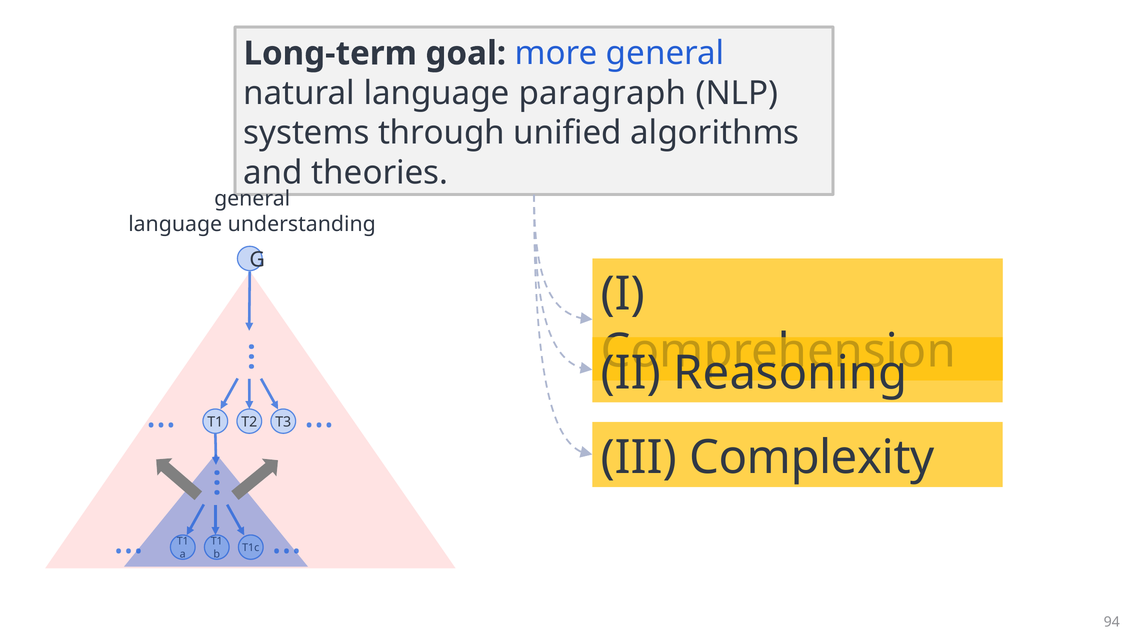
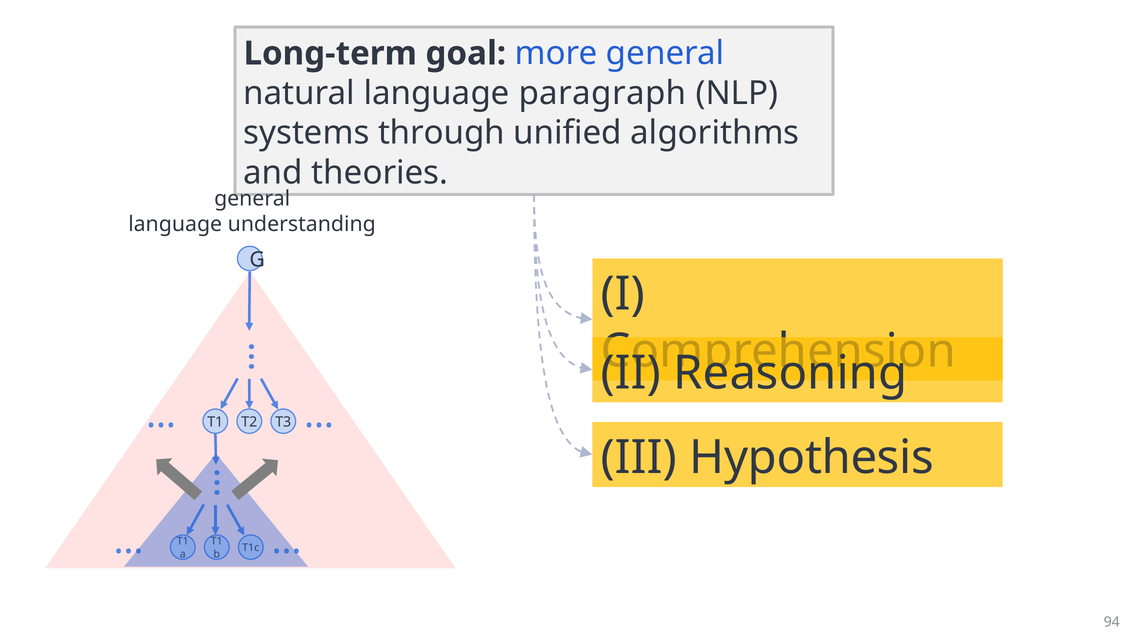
Complexity: Complexity -> Hypothesis (812, 458)
